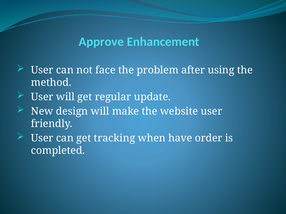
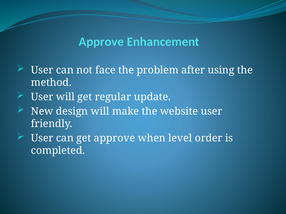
get tracking: tracking -> approve (114, 138)
have: have -> level (180, 138)
